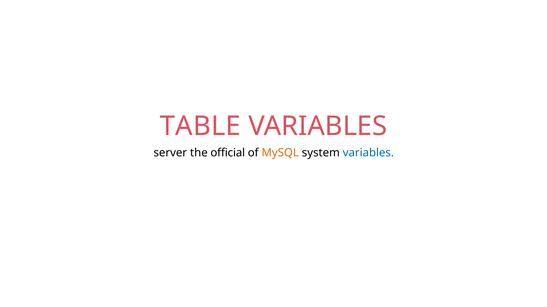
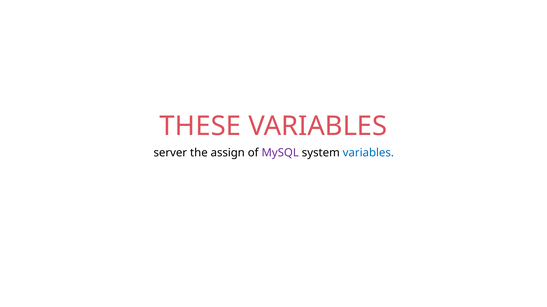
TABLE: TABLE -> THESE (200, 126)
official: official -> assign (228, 153)
MySQL colour: orange -> purple (280, 153)
